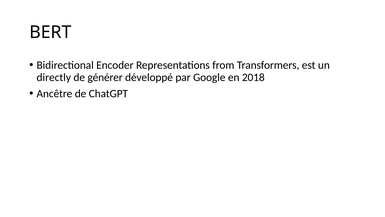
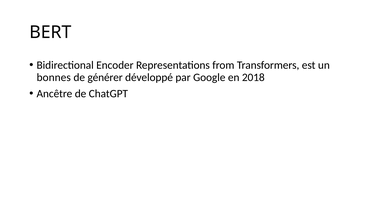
directly: directly -> bonnes (54, 77)
